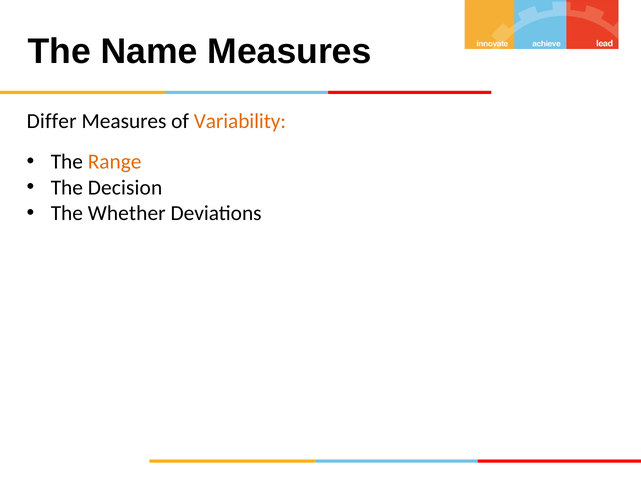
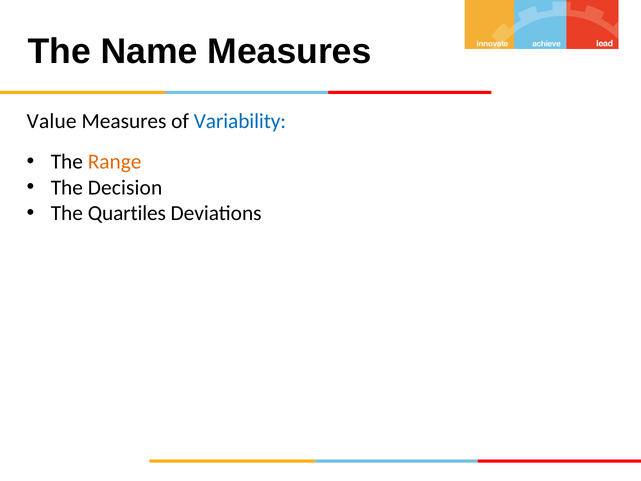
Differ: Differ -> Value (52, 121)
Variability colour: orange -> blue (240, 121)
Whether: Whether -> Quartiles (127, 213)
